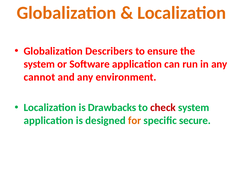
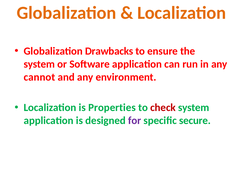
Describers: Describers -> Drawbacks (109, 51)
Drawbacks: Drawbacks -> Properties (112, 107)
for colour: orange -> purple (135, 120)
